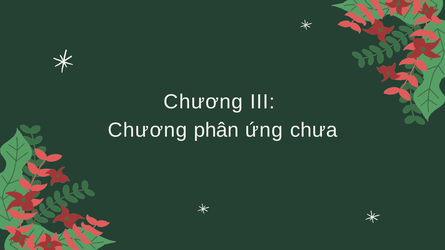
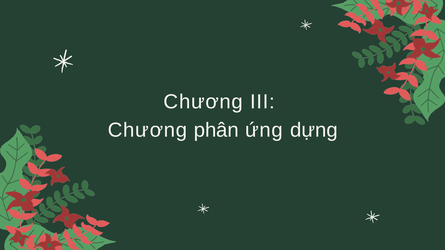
chưa: chưa -> dựng (314, 130)
